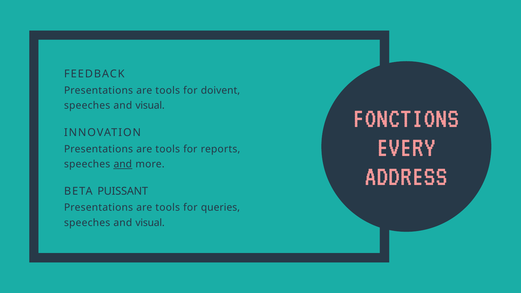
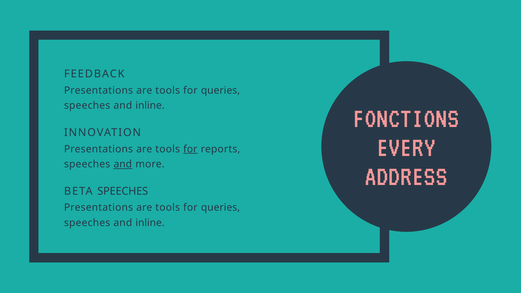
doivent: doivent -> queries (220, 90)
visual: visual -> inline (150, 106)
for underline: none -> present (190, 149)
BETA PUISSANT: PUISSANT -> SPEECHES (123, 191)
visual: visual -> inline (150, 223)
